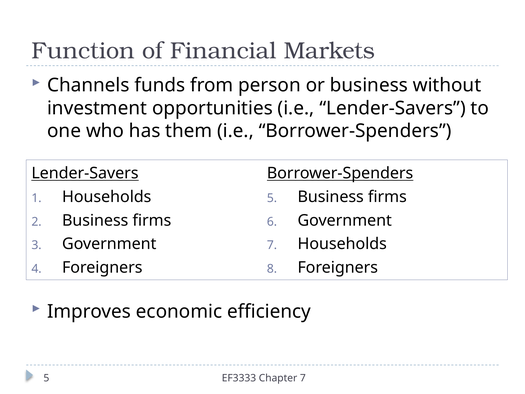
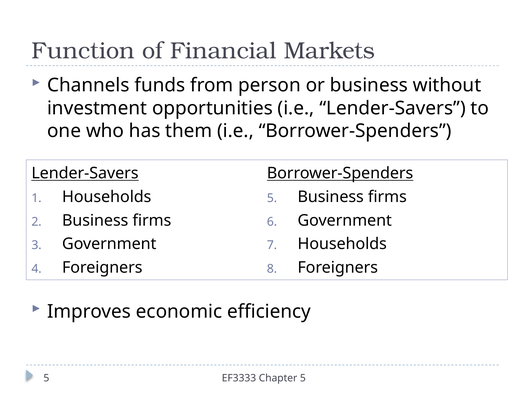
Chapter 7: 7 -> 5 (303, 378)
